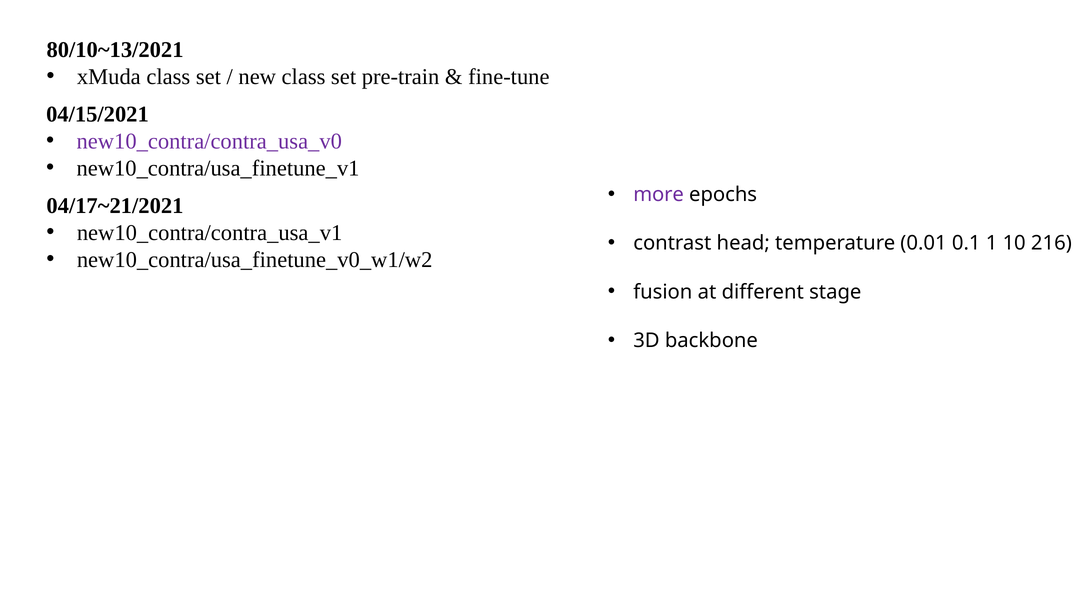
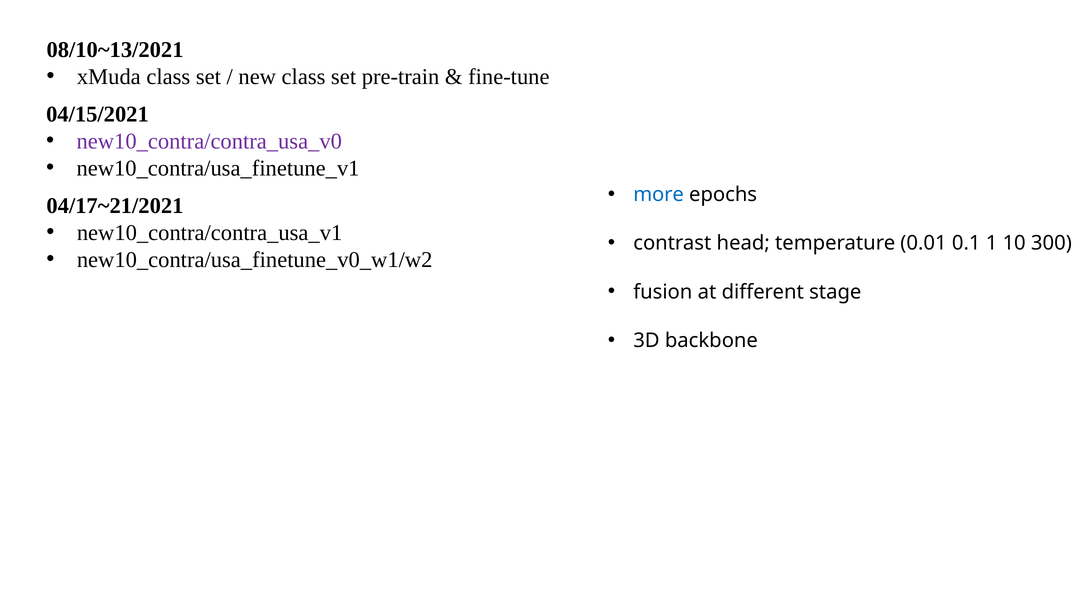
80/10~13/2021: 80/10~13/2021 -> 08/10~13/2021 (115, 50)
more colour: purple -> blue (659, 195)
216: 216 -> 300 (1051, 243)
